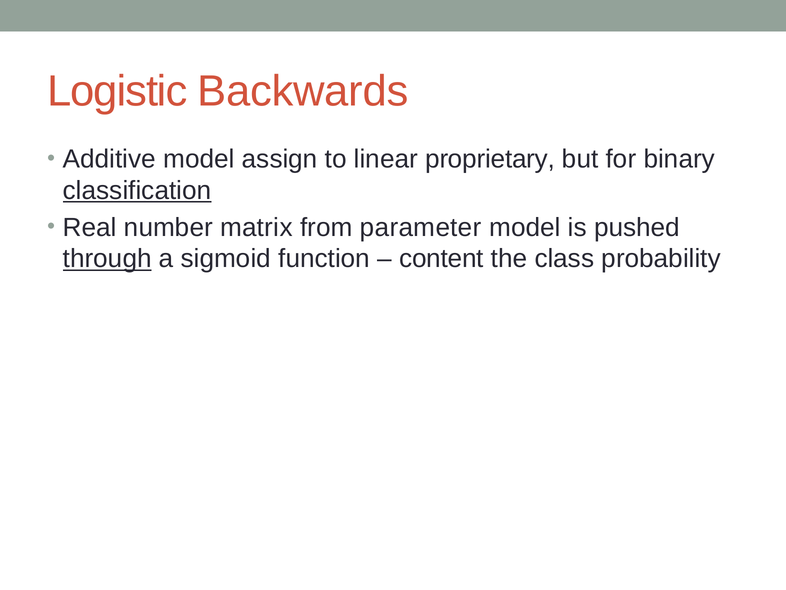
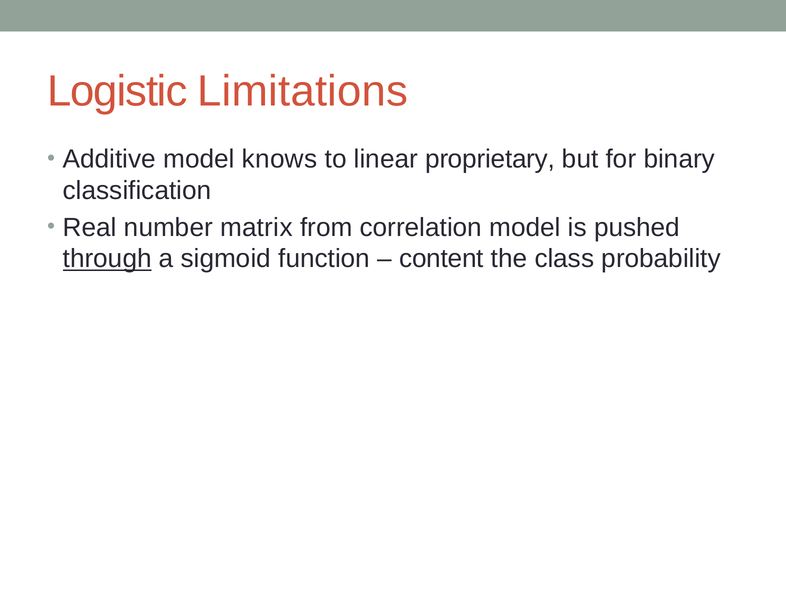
Backwards: Backwards -> Limitations (303, 91)
assign: assign -> knows (280, 159)
classification underline: present -> none (137, 190)
parameter: parameter -> correlation (421, 227)
